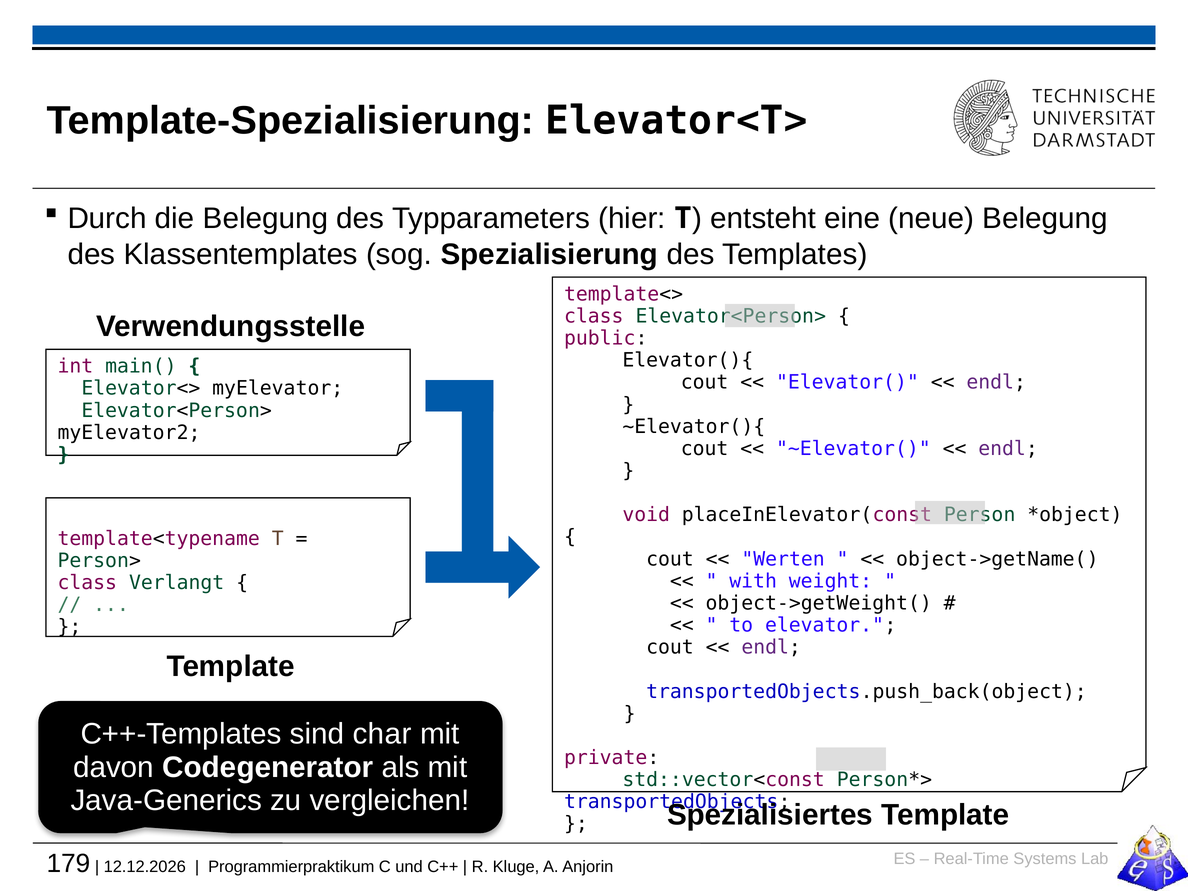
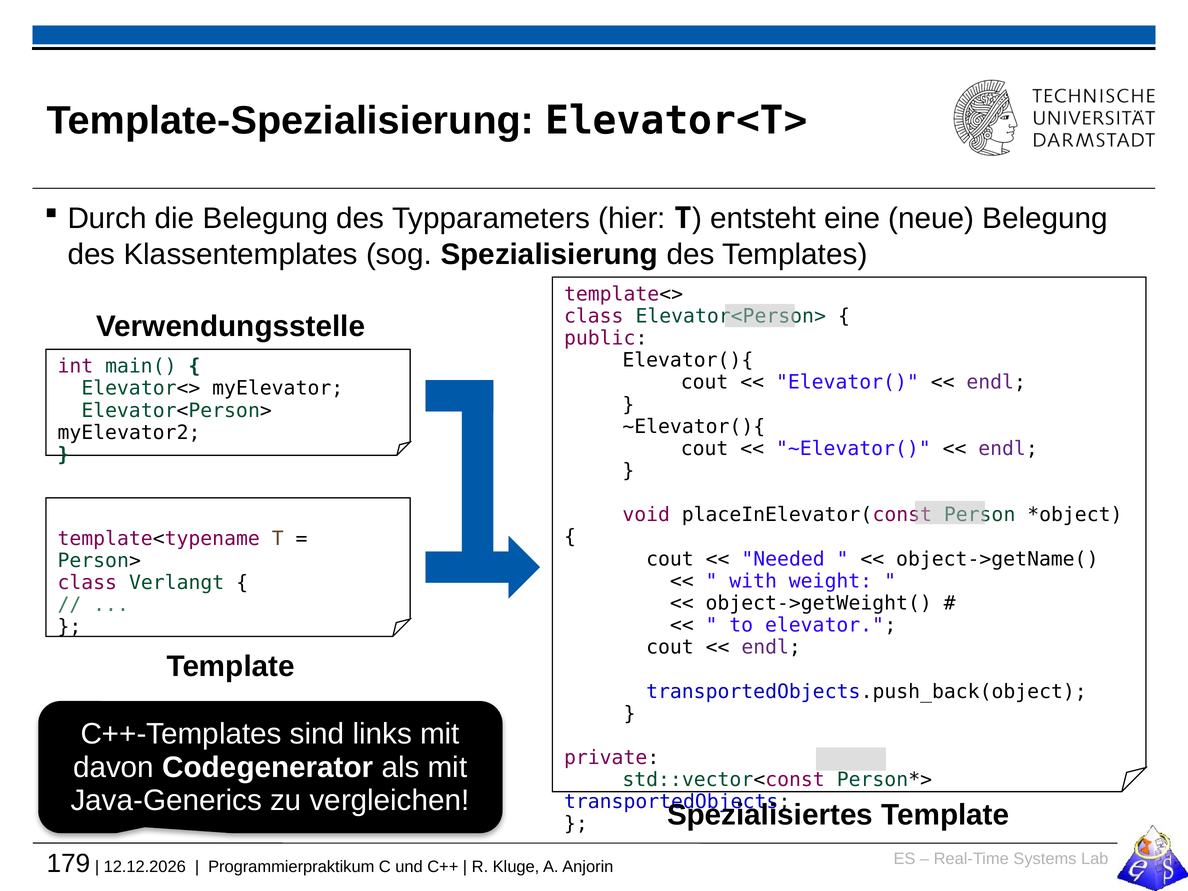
Werten: Werten -> Needed (783, 559)
char: char -> links (382, 734)
